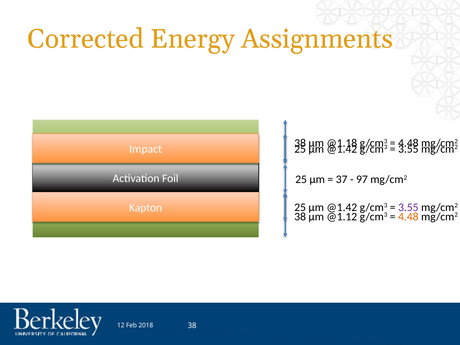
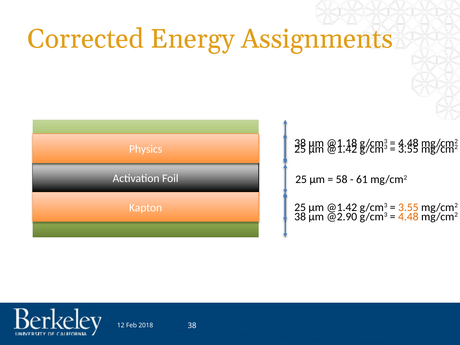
Impact: Impact -> Physics (146, 149)
37: 37 -> 58 (342, 179)
97: 97 -> 61 (362, 179)
3.55 colour: purple -> orange (408, 207)
@1.12: @1.12 -> @2.90 (342, 217)
